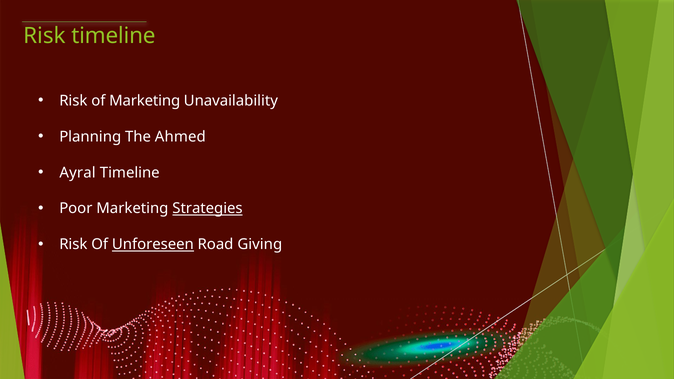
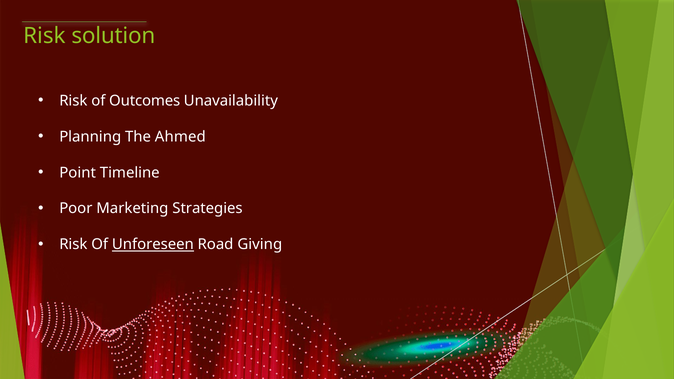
Risk timeline: timeline -> solution (113, 36)
of Marketing: Marketing -> Outcomes (145, 101)
Ayral: Ayral -> Point (78, 173)
Strategies underline: present -> none (207, 209)
